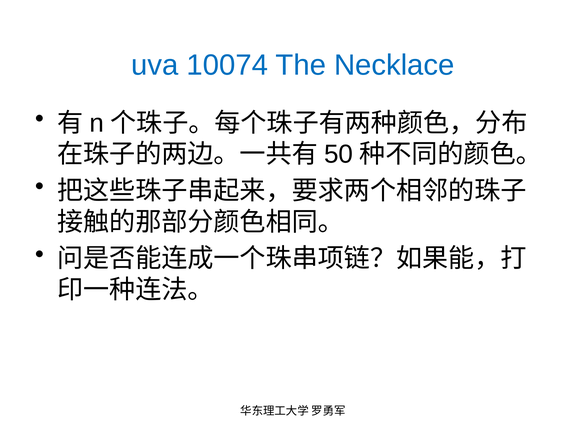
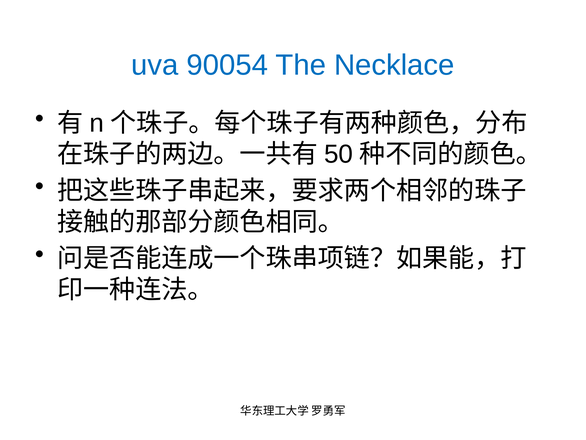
10074: 10074 -> 90054 (227, 65)
